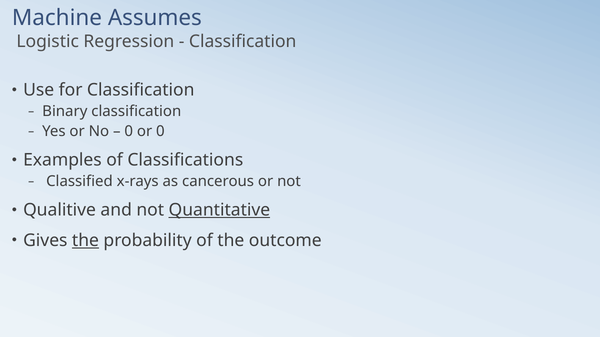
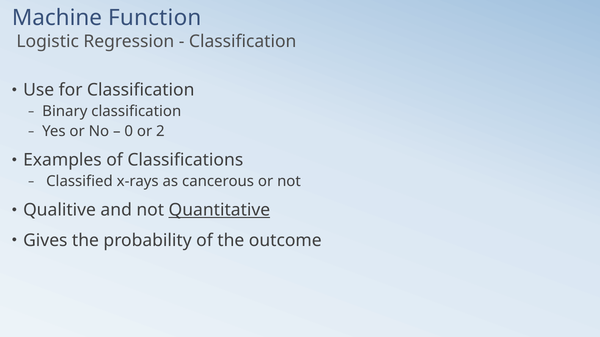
Assumes: Assumes -> Function (155, 18)
or 0: 0 -> 2 (160, 132)
the underline: present -> none (85, 241)
